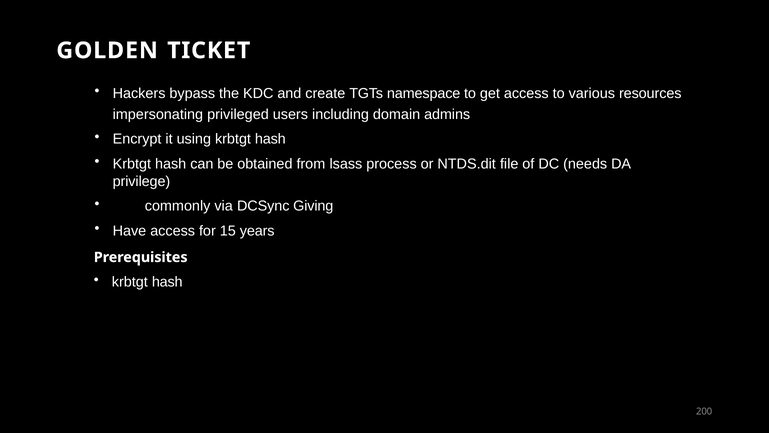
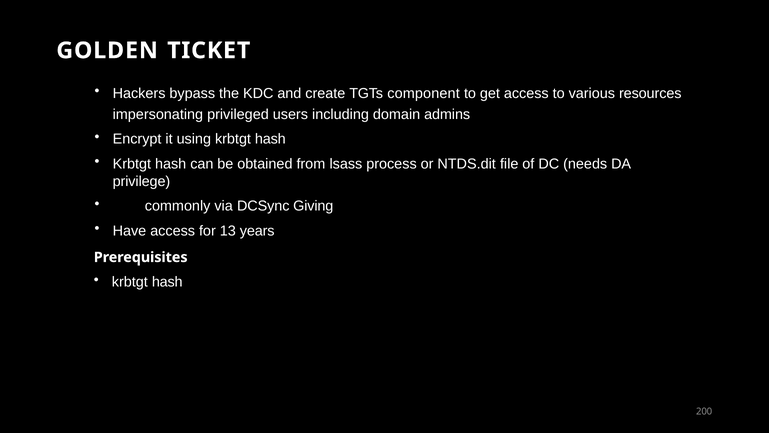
namespace: namespace -> component (424, 93)
15: 15 -> 13 (228, 231)
